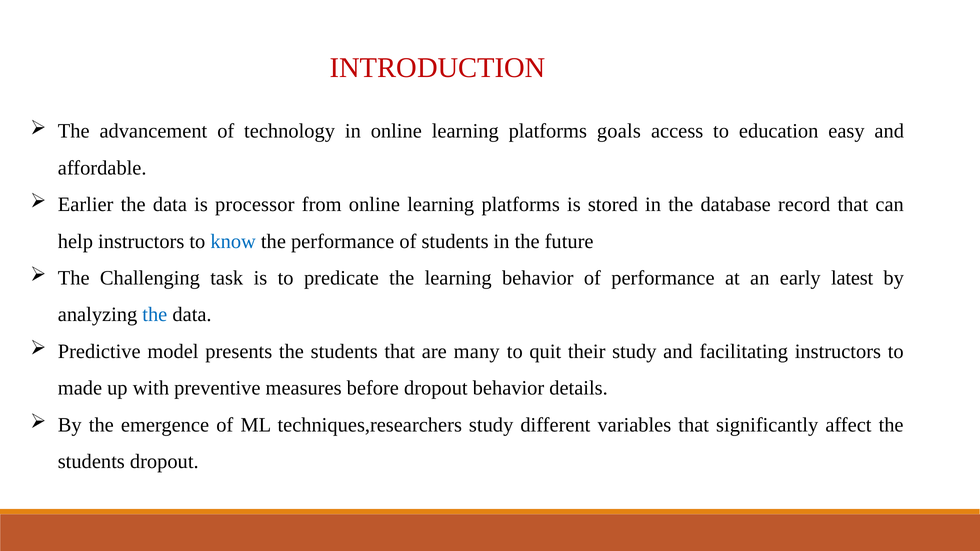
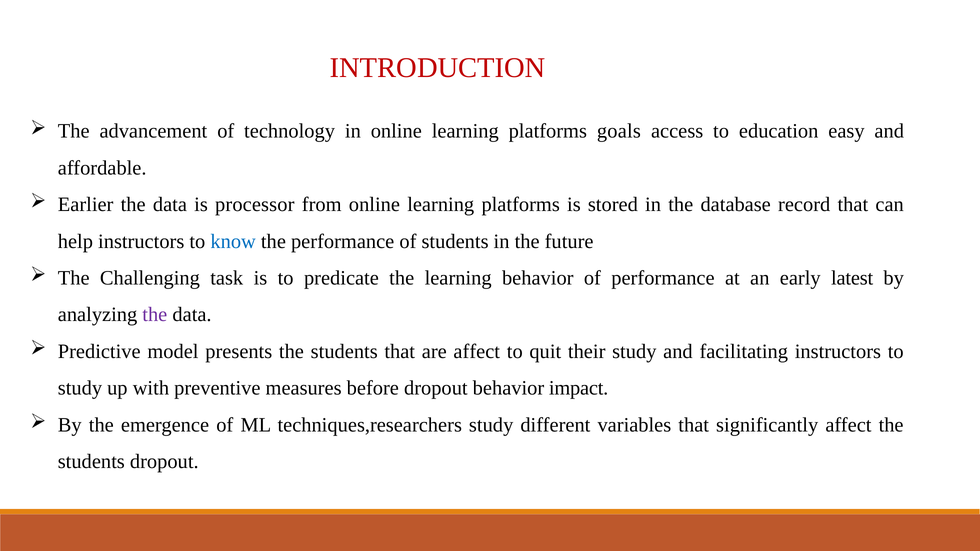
the colour: blue -> purple (155, 315)
are many: many -> affect (477, 352)
made: made -> study (80, 388)
details: details -> impact (579, 388)
